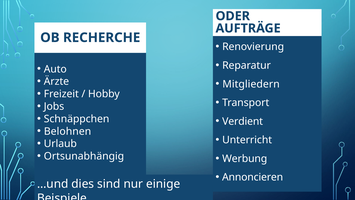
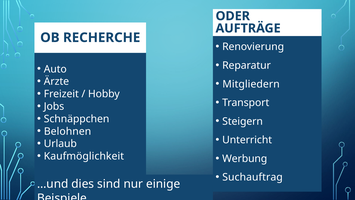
Verdient: Verdient -> Steigern (243, 121)
Ortsunabhängig: Ortsunabhängig -> Kaufmöglichkeit (84, 156)
Annoncieren: Annoncieren -> Suchauftrag (253, 177)
